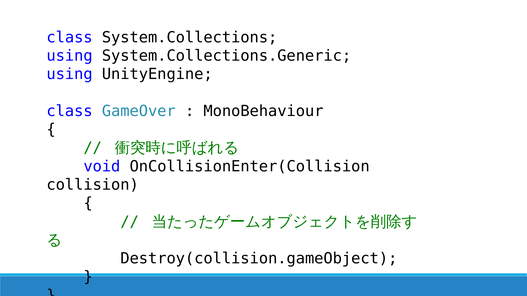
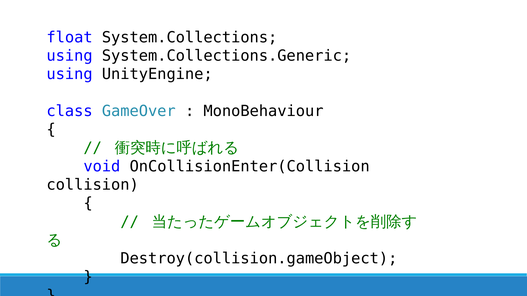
class: class -> float (70, 37)
